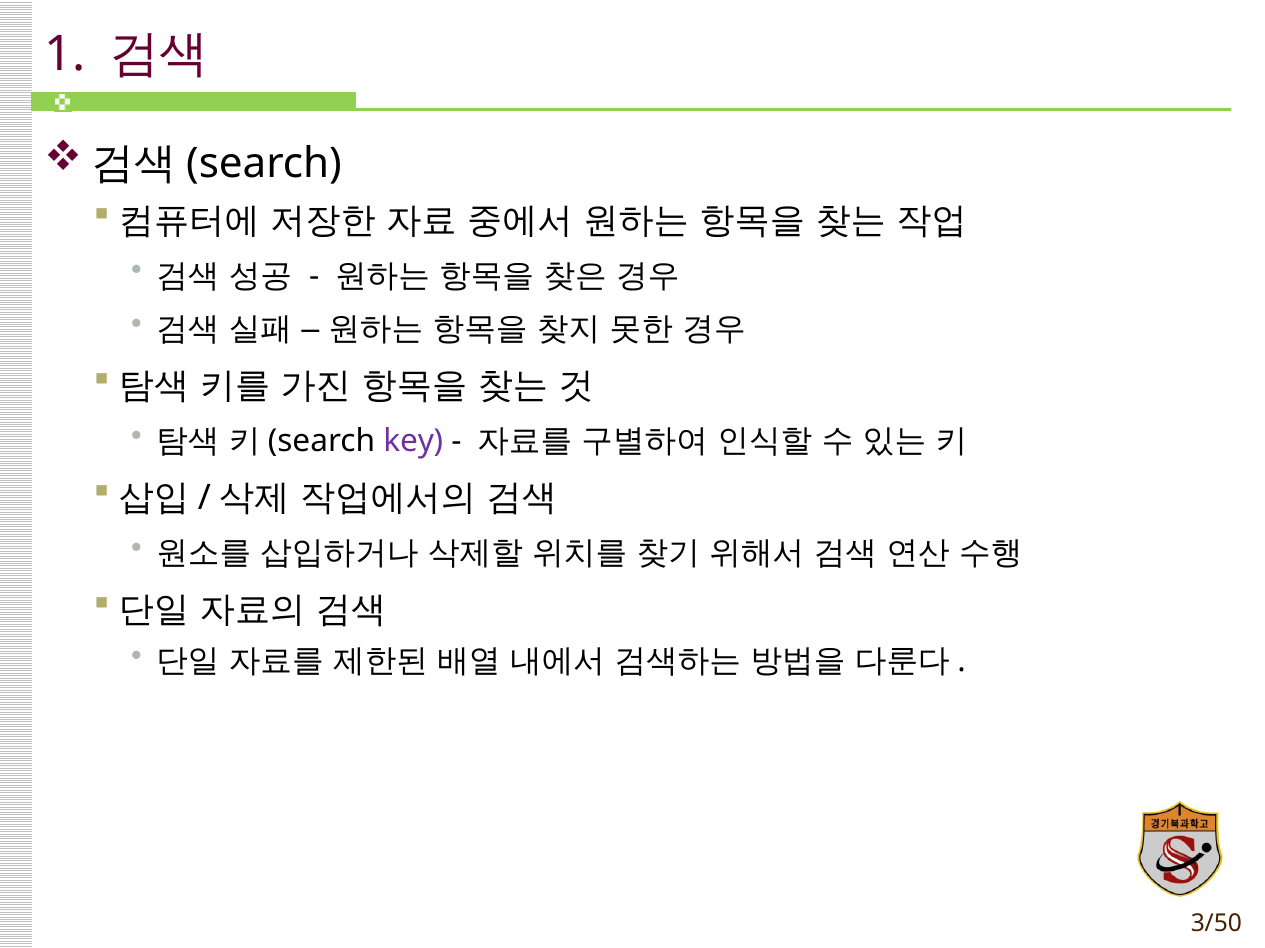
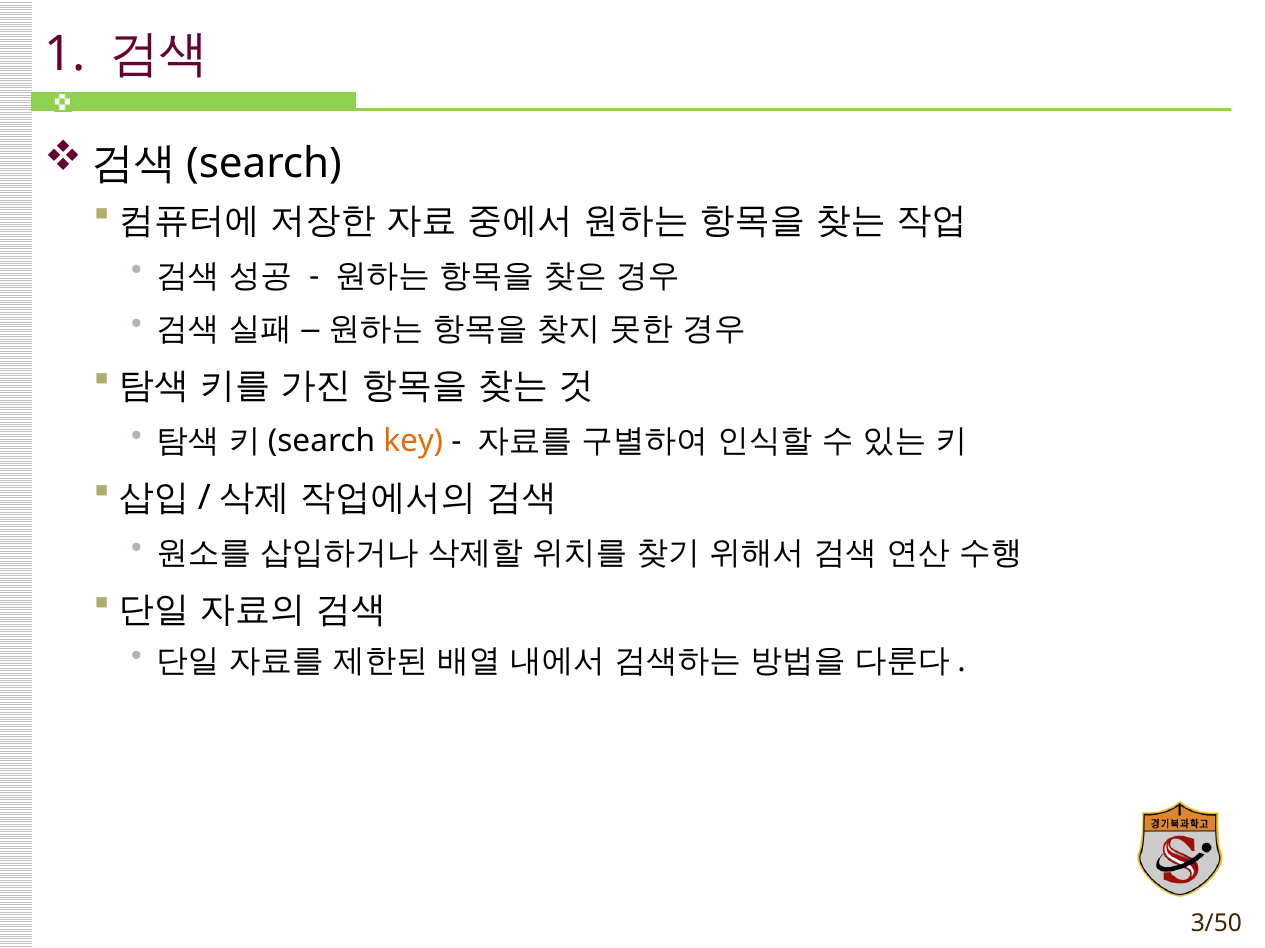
key colour: purple -> orange (413, 441)
